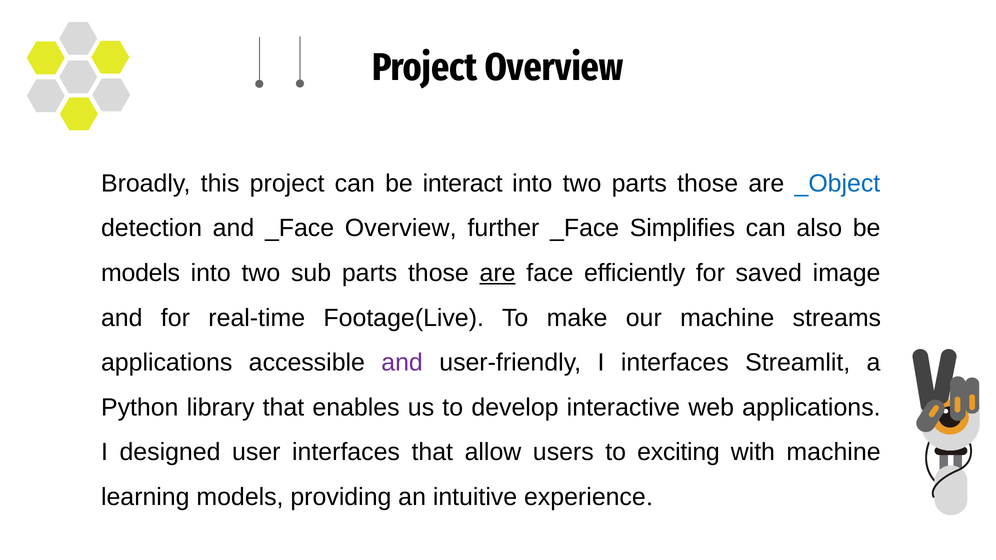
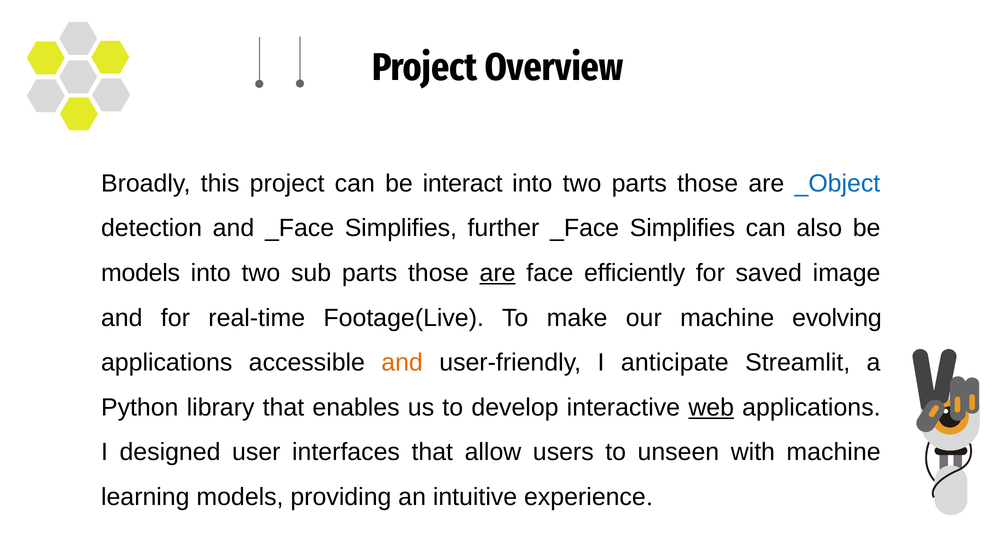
and _Face Overview: Overview -> Simplifies (401, 228)
streams: streams -> evolving (837, 318)
and colour: purple -> orange (402, 363)
I interfaces: interfaces -> anticipate (675, 363)
web underline: none -> present (711, 408)
exciting: exciting -> unseen (678, 452)
